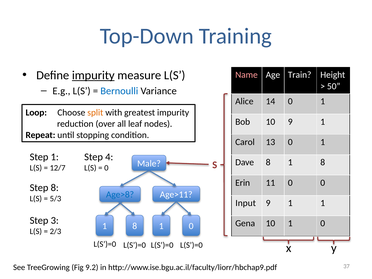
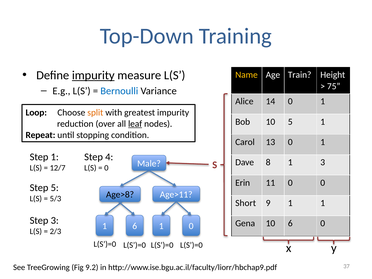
Name colour: pink -> yellow (246, 75)
50: 50 -> 75 (334, 86)
10 9: 9 -> 5 (290, 122)
leaf underline: none -> present (135, 124)
8 1 8: 8 -> 3 (323, 162)
Step 8: 8 -> 5 (55, 188)
Age>8 colour: blue -> black (120, 195)
Input: Input -> Short (246, 203)
10 1: 1 -> 6 (290, 223)
8: 8 -> 6 (135, 226)
